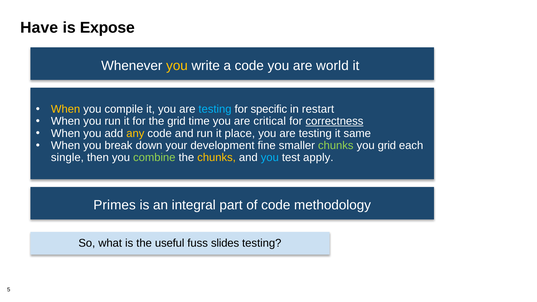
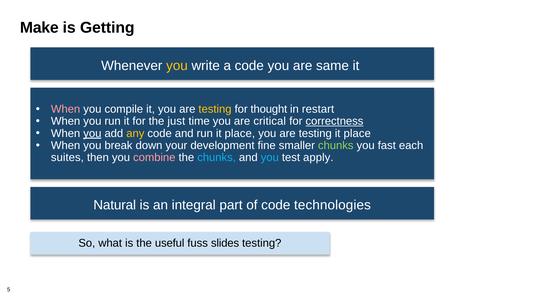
Have: Have -> Make (39, 28)
Expose: Expose -> Getting (107, 28)
world: world -> same (332, 66)
When colour: yellow -> pink (66, 109)
testing colour: light blue -> yellow (215, 109)
specific: specific -> thought (269, 109)
the grid: grid -> just (176, 121)
you underline: none -> present (92, 133)
testing it same: same -> place (357, 133)
you grid: grid -> fast (387, 146)
single: single -> suites (67, 158)
combine colour: light green -> pink (154, 158)
chunks colour: yellow -> light blue (217, 158)
Primes: Primes -> Natural (115, 205)
methodology: methodology -> technologies (332, 205)
